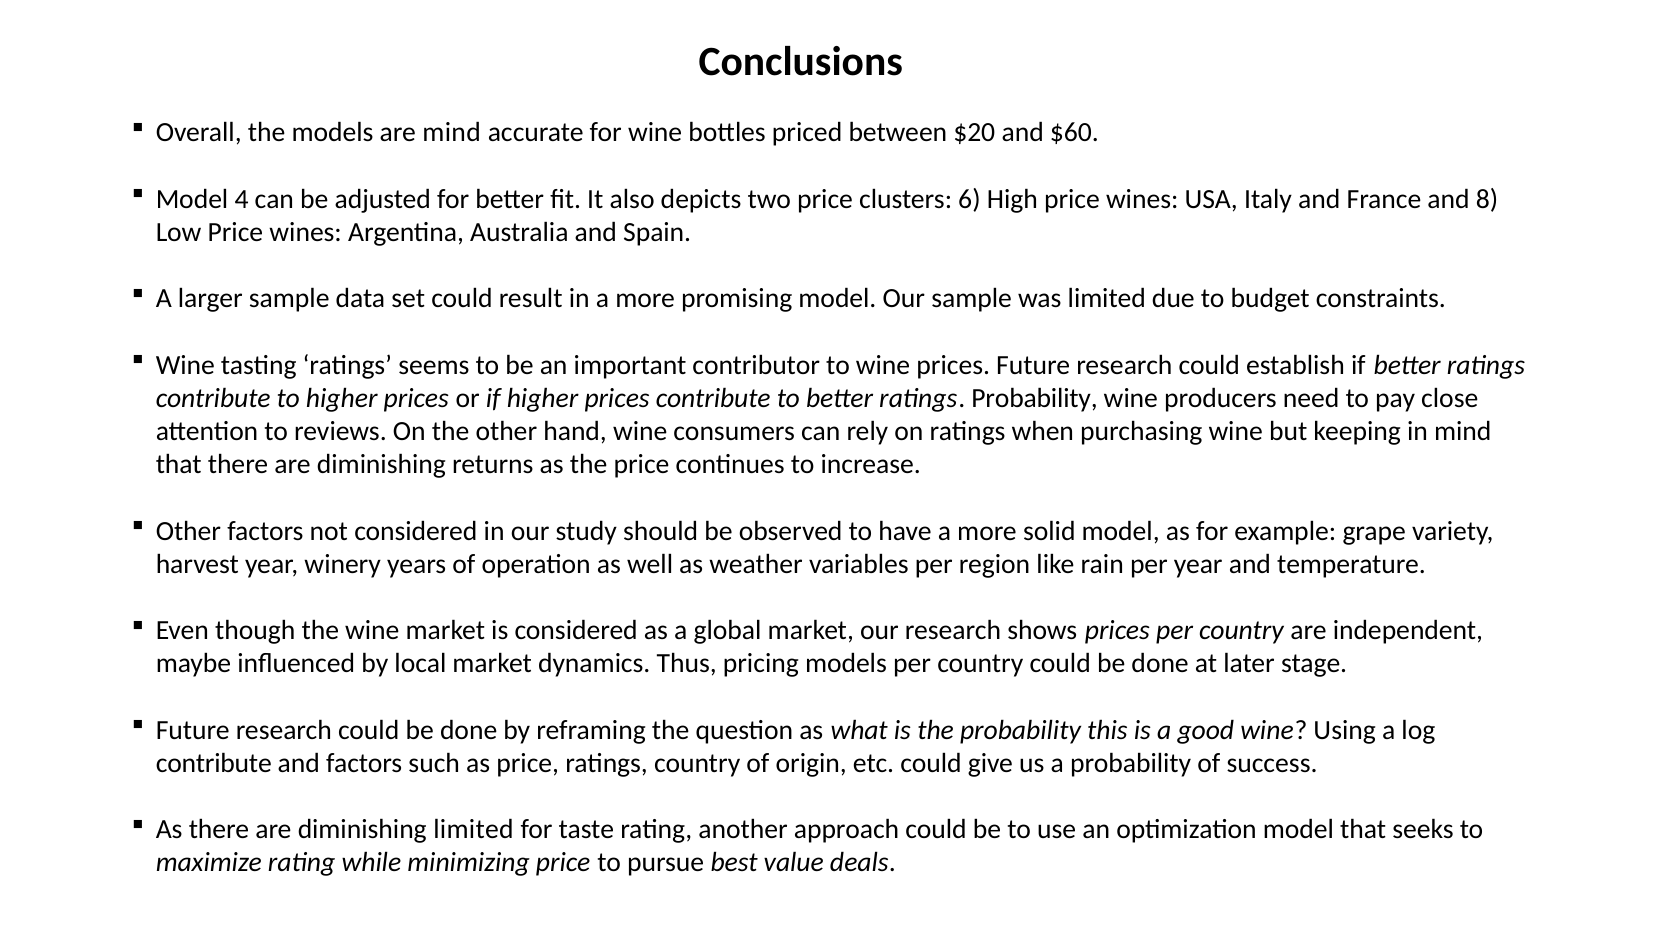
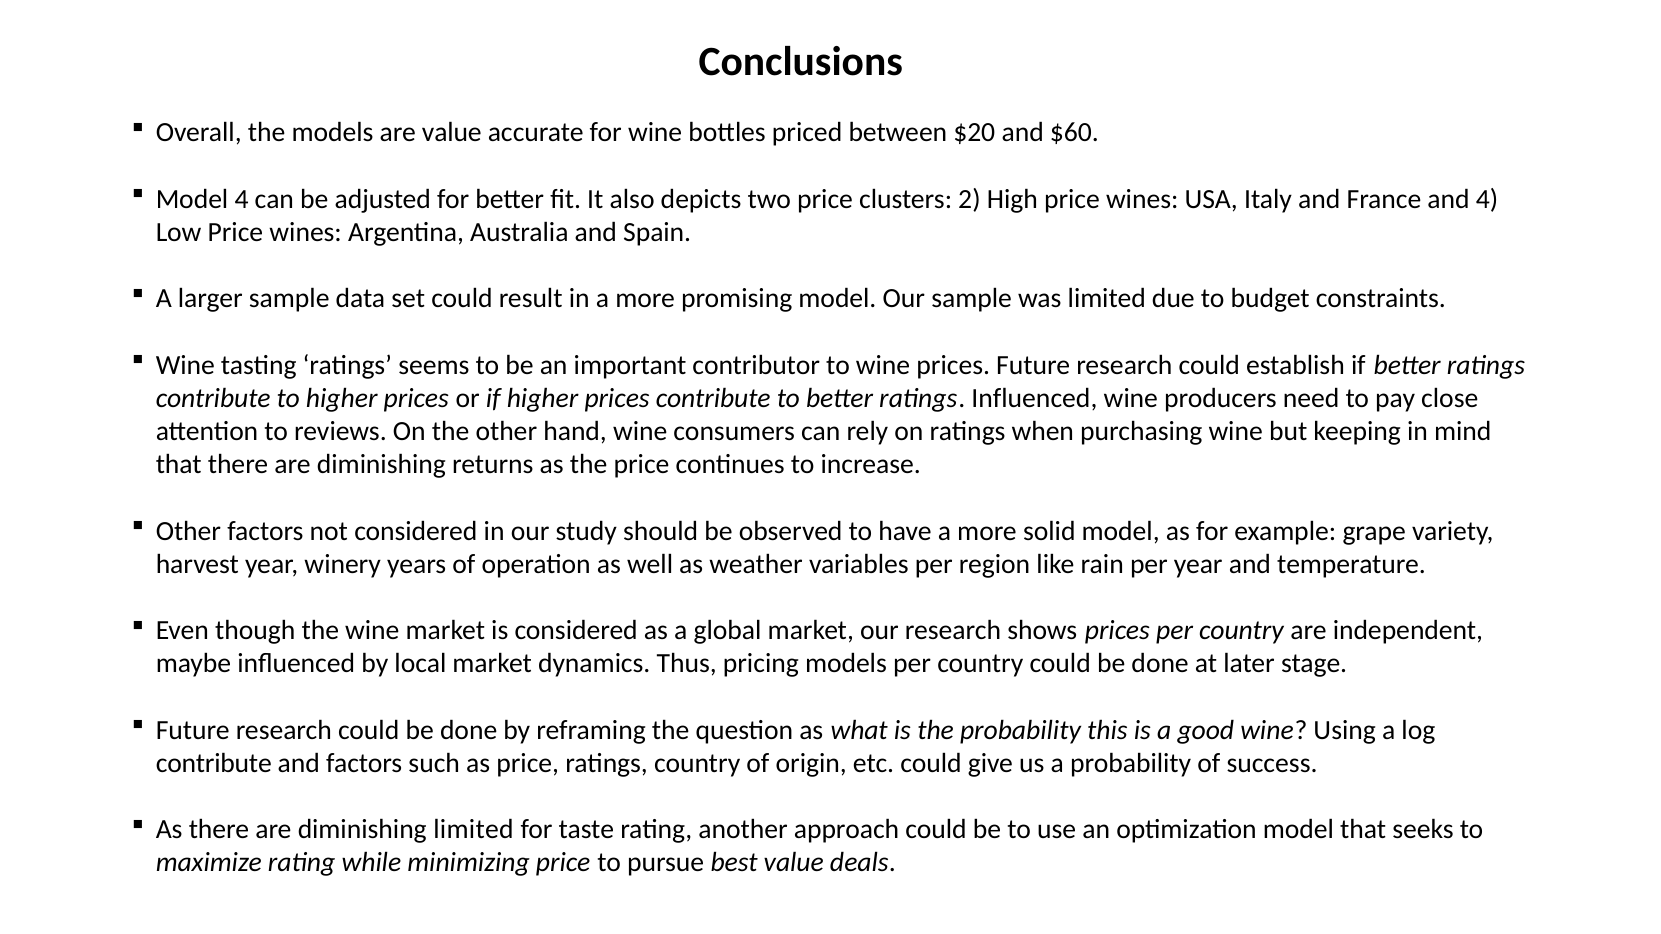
are mind: mind -> value (452, 133)
6: 6 -> 2 (969, 199)
and 8: 8 -> 4 (1487, 199)
ratings Probability: Probability -> Influenced (1034, 398)
